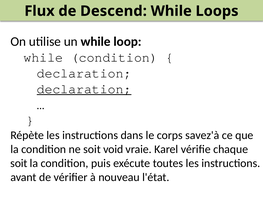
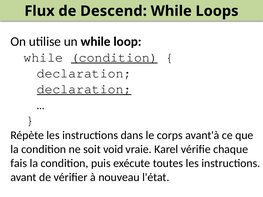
condition underline: none -> present (114, 57)
savez'à: savez'à -> avant'à (202, 135)
soit: soit -> fais (19, 163)
